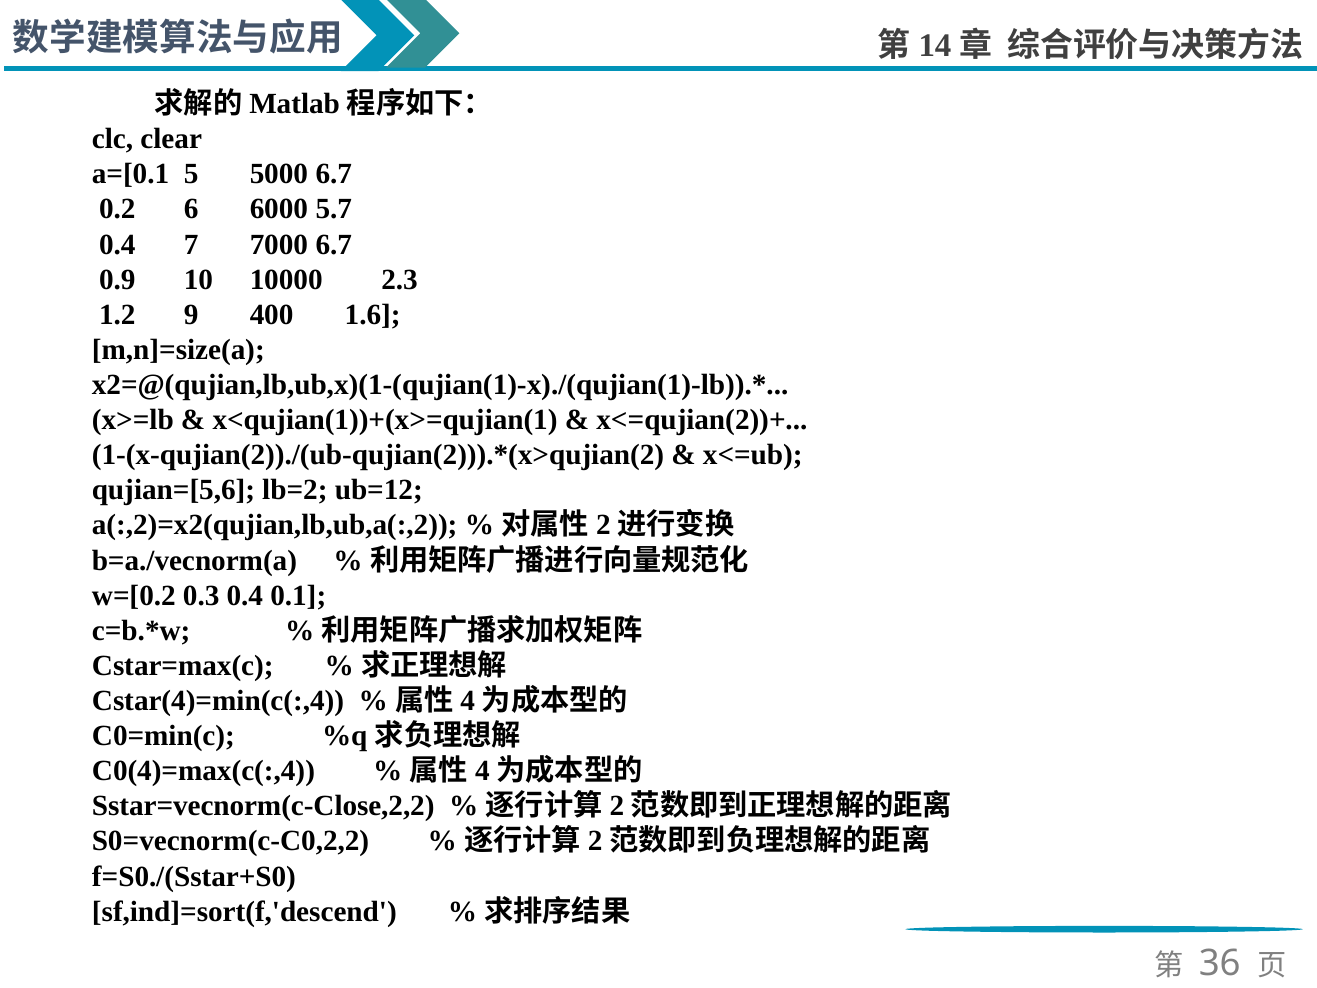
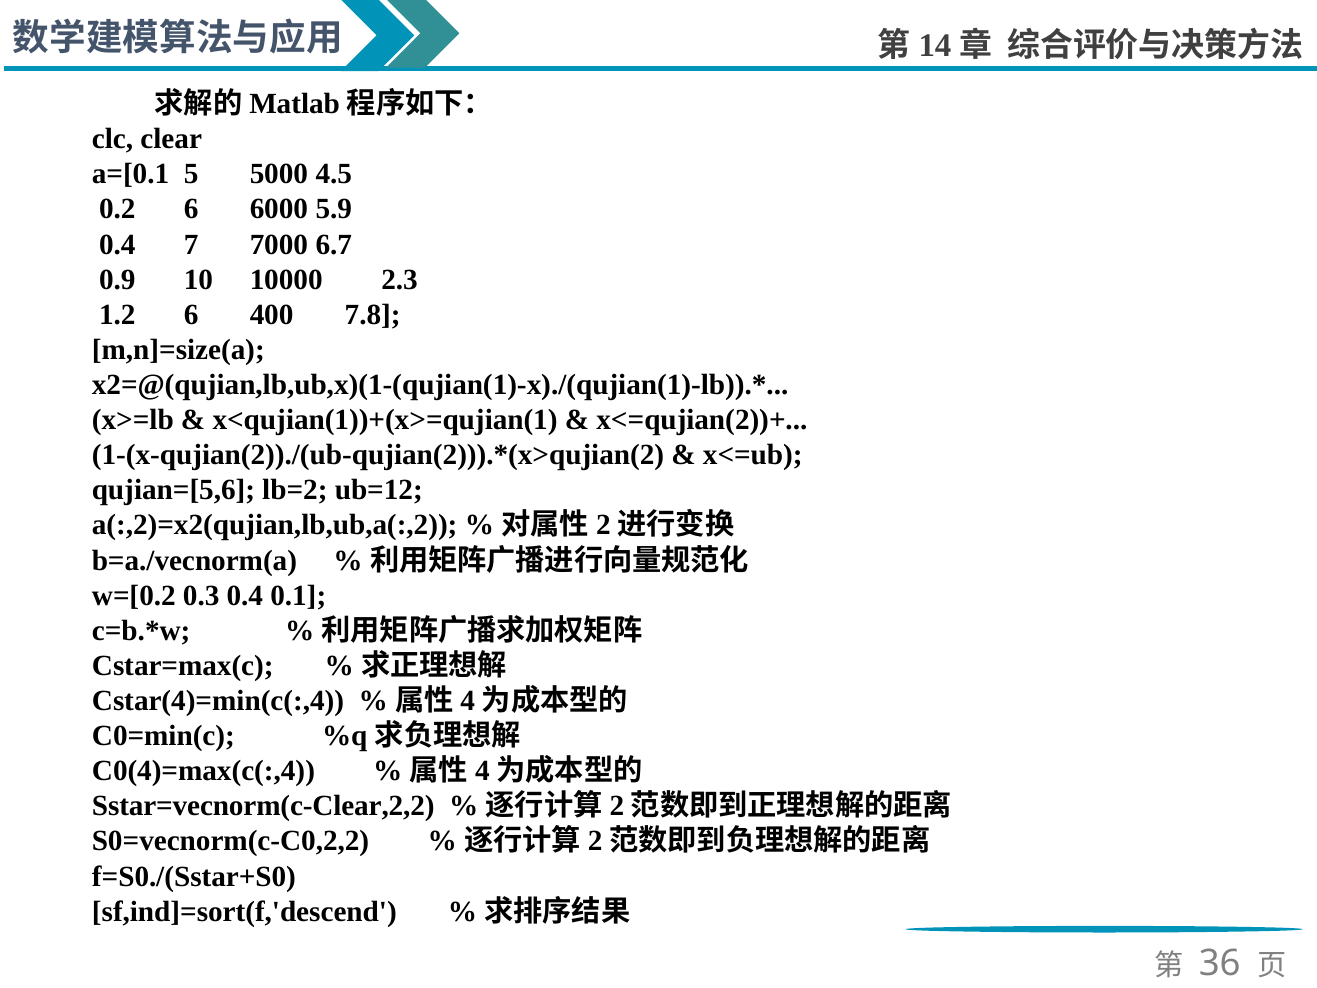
5000 6.7: 6.7 -> 4.5 (334, 174)
5.7: 5.7 -> 5.9 (334, 209)
1.2 9: 9 -> 6 (191, 315)
1.6: 1.6 -> 7.8 (373, 315)
Sstar=vecnorm(c-Close,2,2: Sstar=vecnorm(c-Close,2,2 -> Sstar=vecnorm(c-Clear,2,2 (263, 806)
